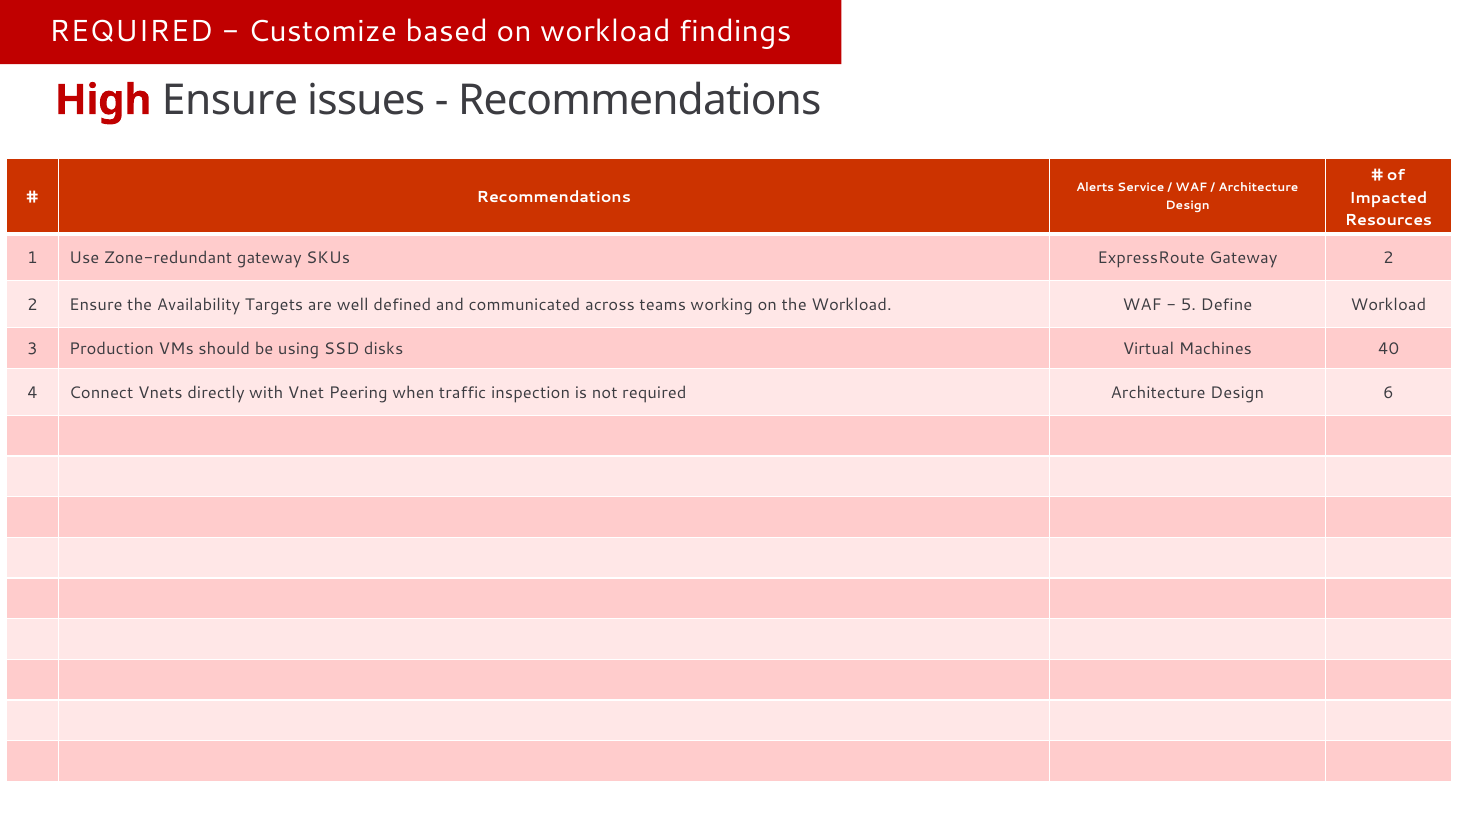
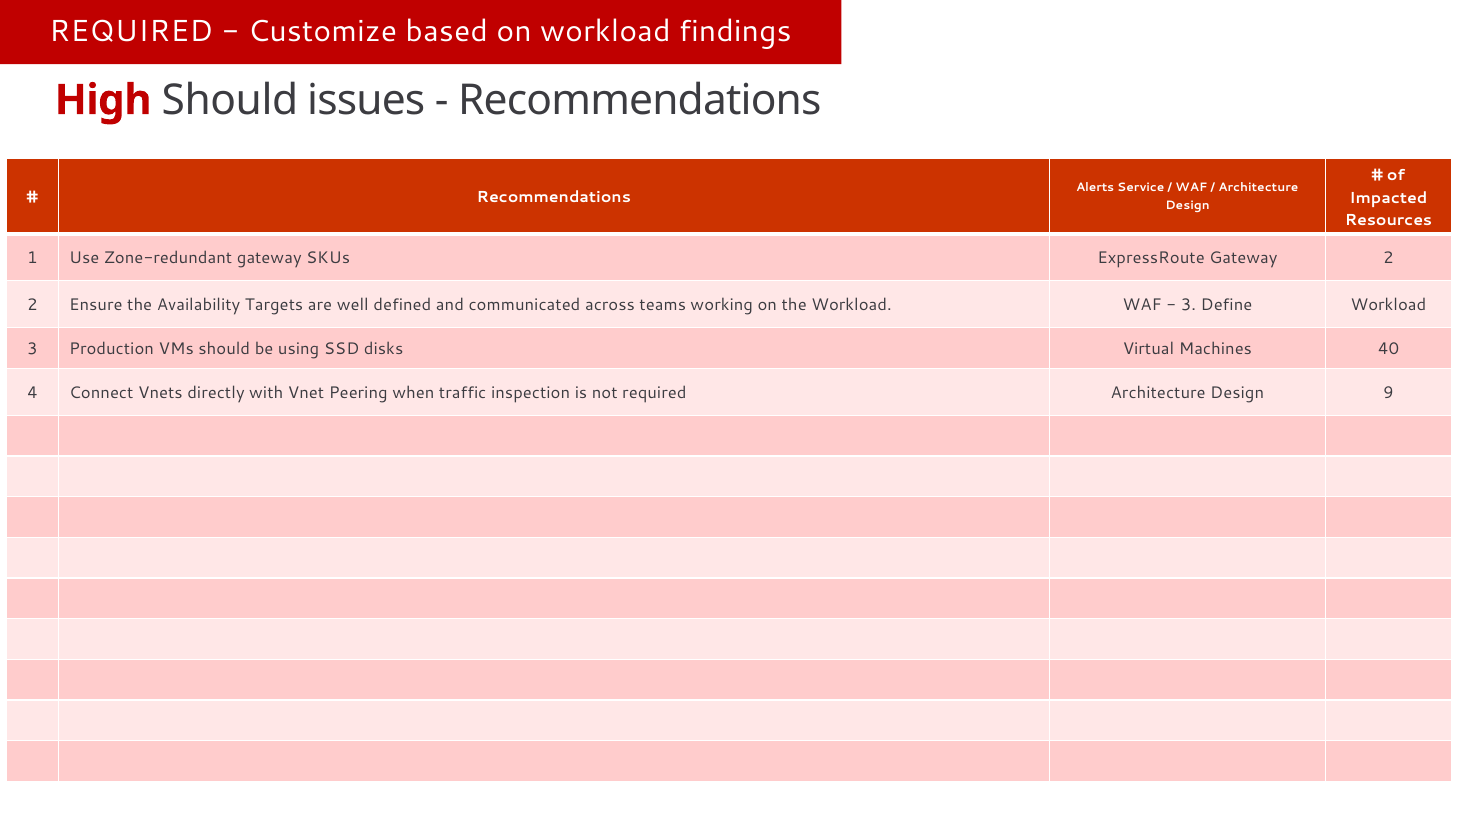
High Ensure: Ensure -> Should (230, 100)
5: 5 -> 3 (1188, 305)
6: 6 -> 9 (1388, 393)
